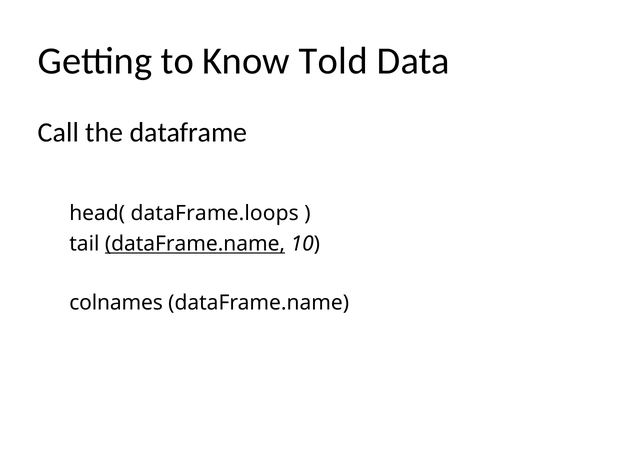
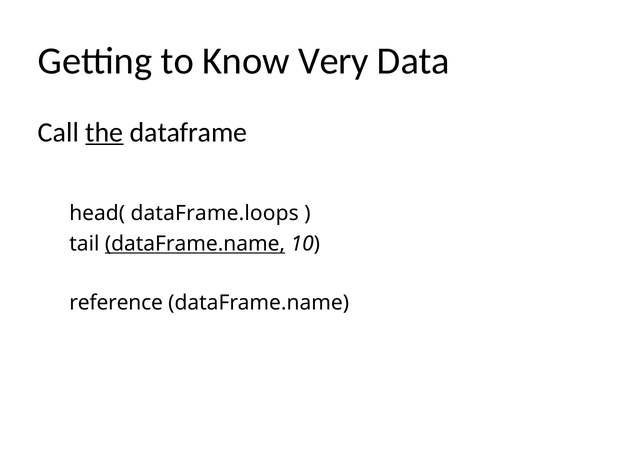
Told: Told -> Very (334, 61)
the underline: none -> present (104, 132)
colnames: colnames -> reference (116, 303)
